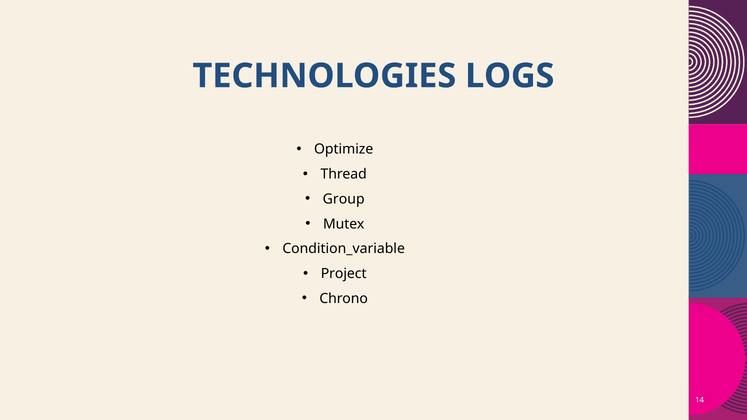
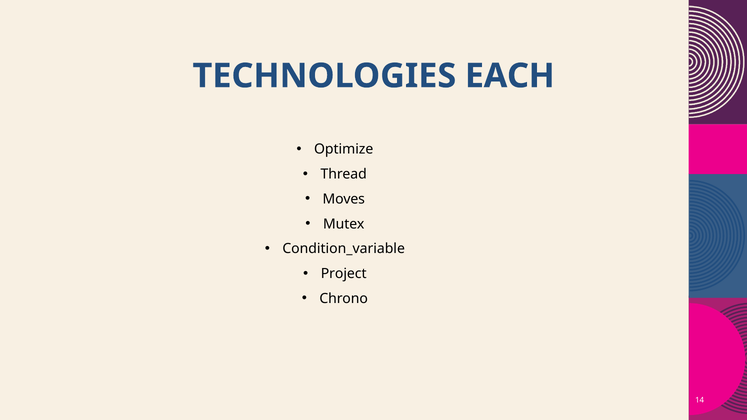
LOGS: LOGS -> EACH (510, 76)
Group: Group -> Moves (344, 199)
